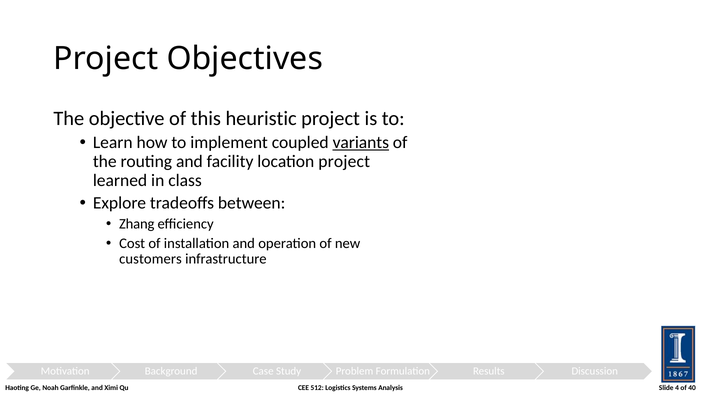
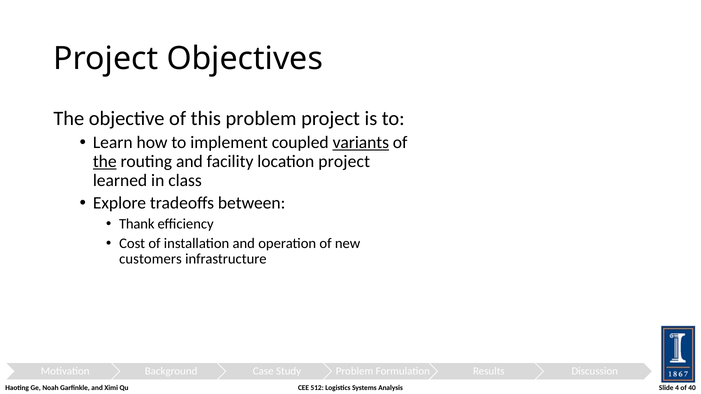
this heuristic: heuristic -> problem (261, 119)
the underline: none -> present (105, 162)
Zhang: Zhang -> Thank (137, 224)
